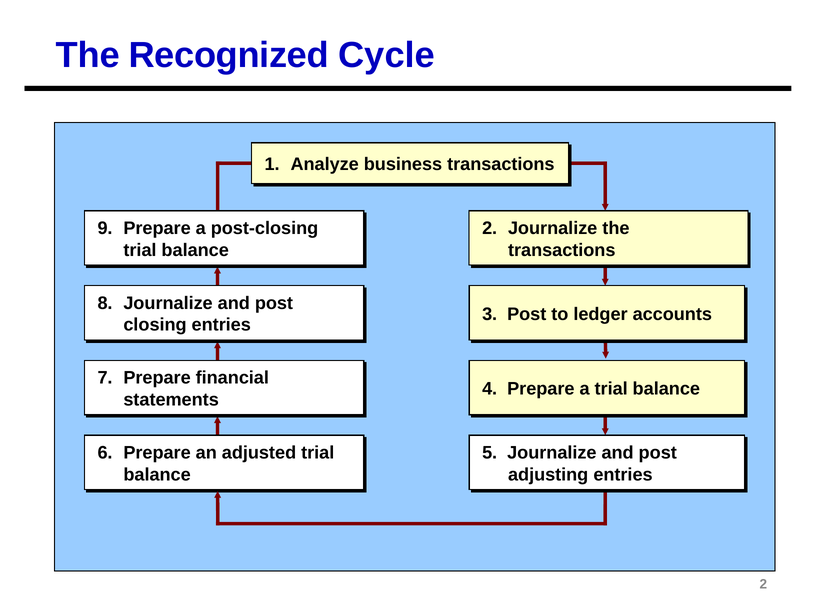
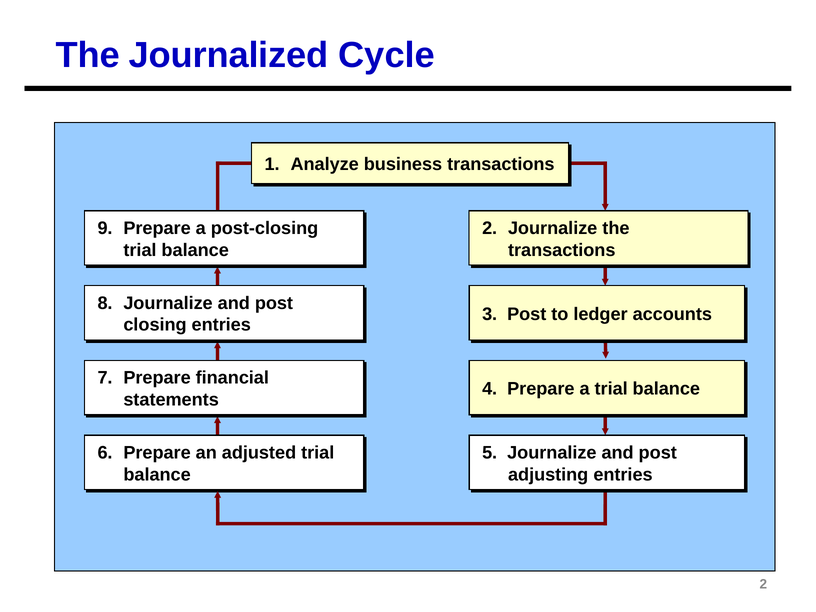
Recognized: Recognized -> Journalized (229, 55)
